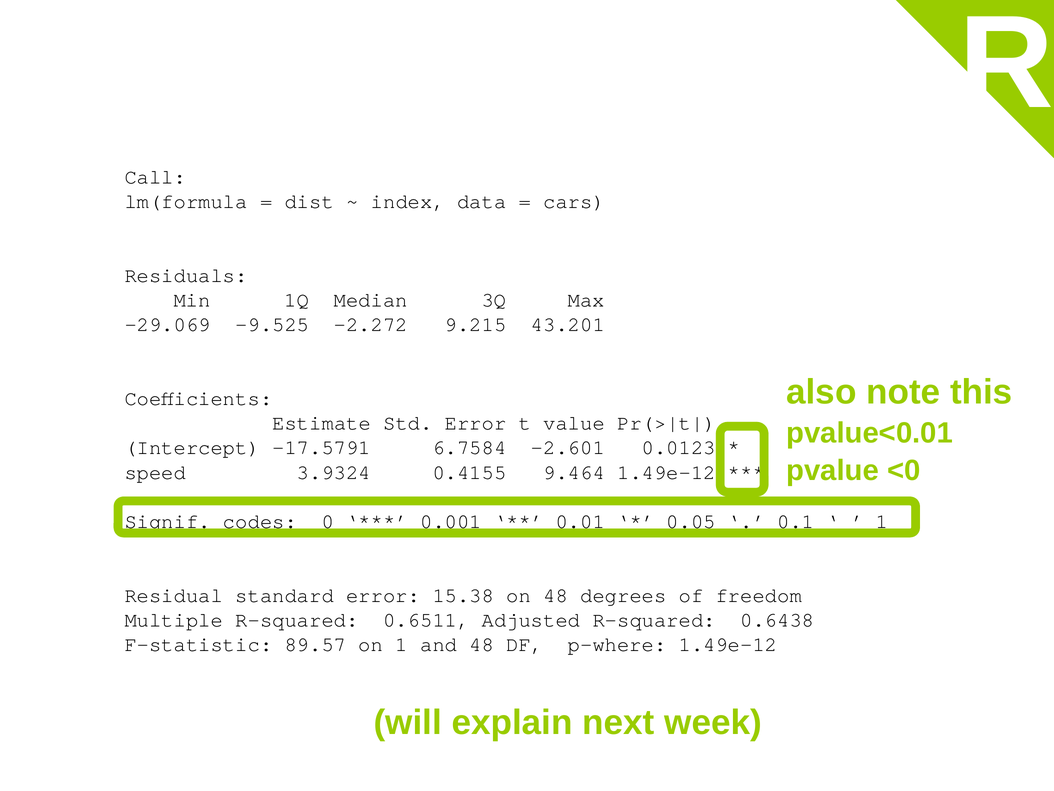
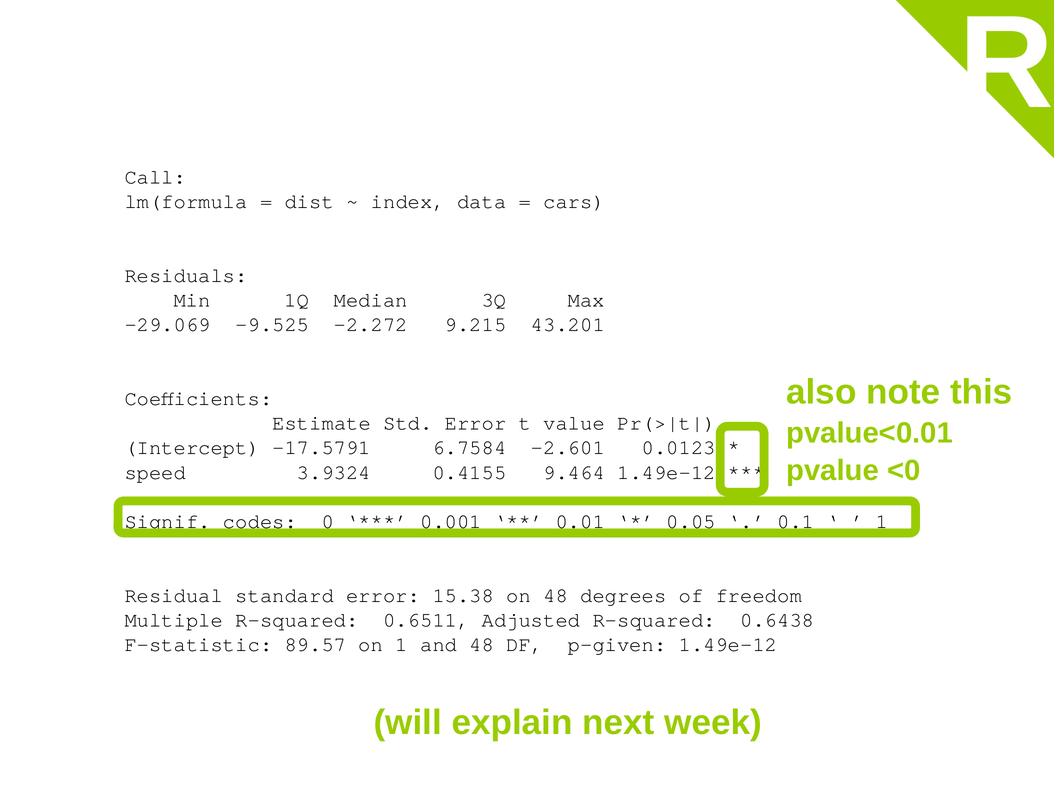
p-where: p-where -> p-given (617, 644)
